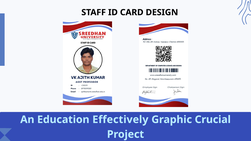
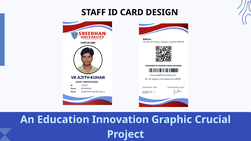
Effectively: Effectively -> Innovation (120, 120)
